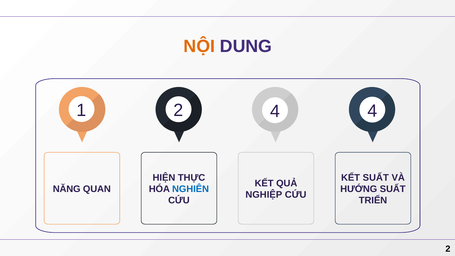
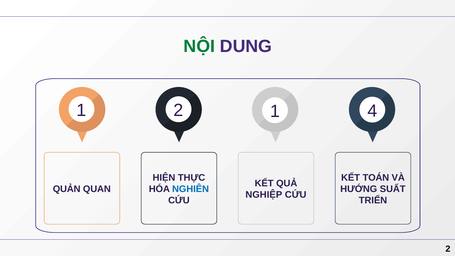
NỘI colour: orange -> green (199, 46)
1 4: 4 -> 1 (275, 111)
KẾT SUẤT: SUẤT -> TOÁN (376, 178)
NĂNG: NĂNG -> QUẢN (67, 189)
